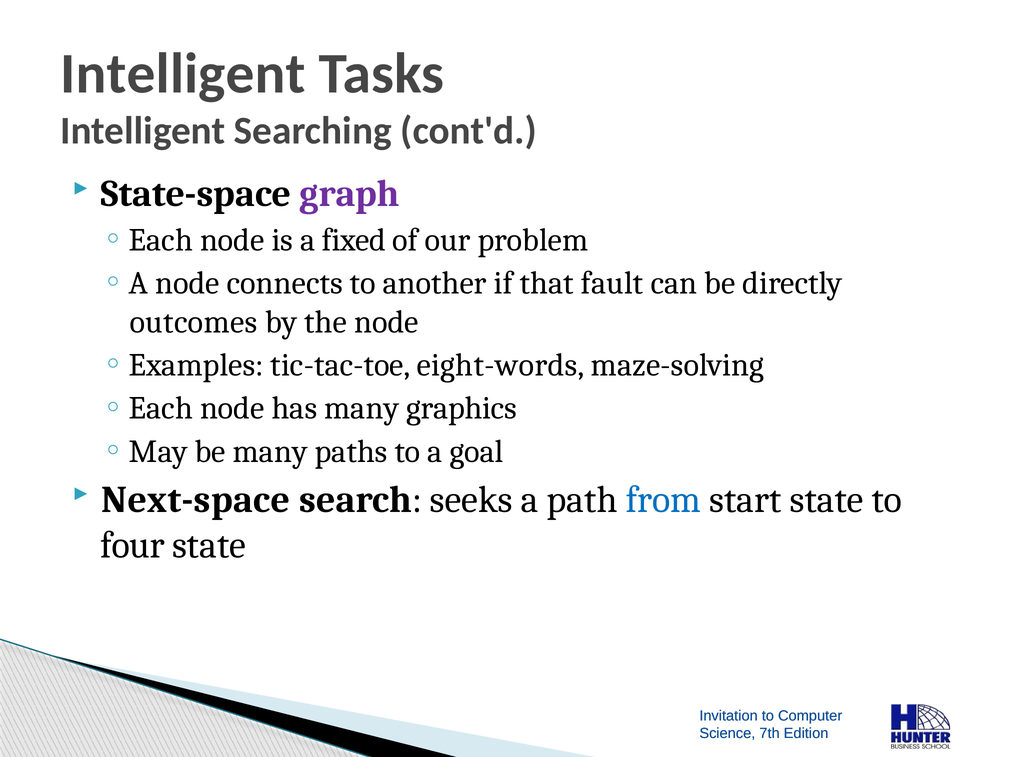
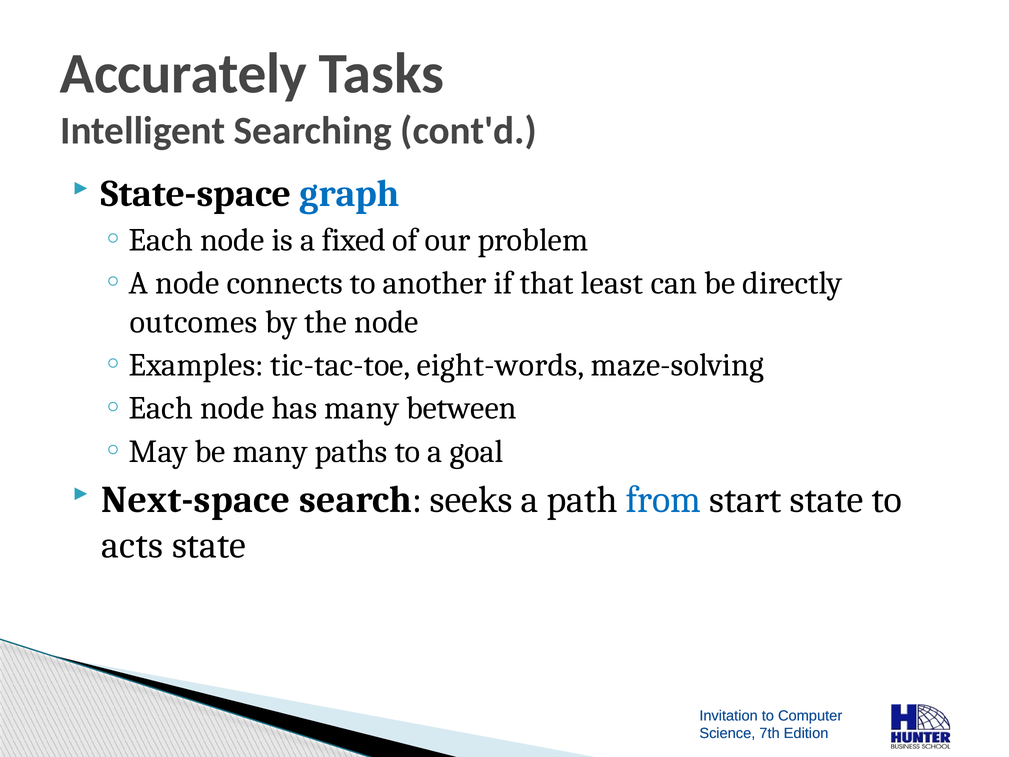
Intelligent: Intelligent -> Accurately (183, 74)
graph colour: purple -> blue (350, 194)
fault: fault -> least (612, 283)
graphics: graphics -> between (461, 408)
four: four -> acts (132, 545)
